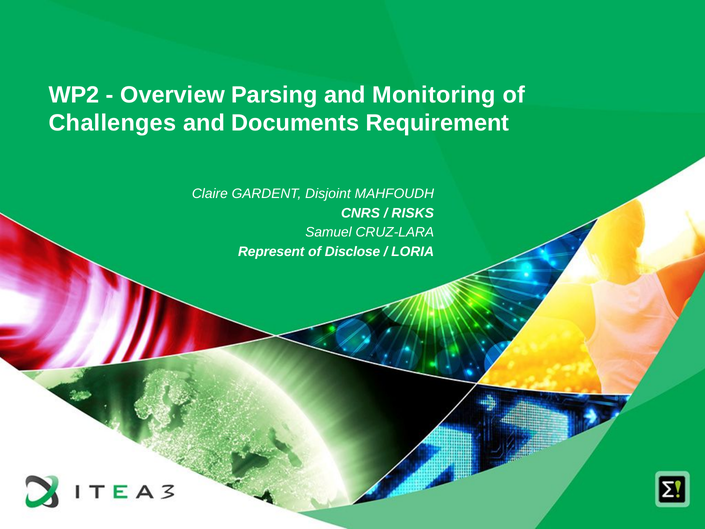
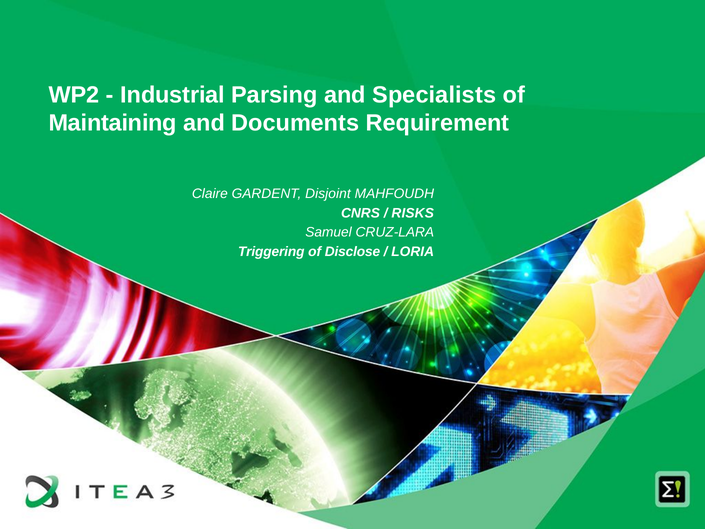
Overview: Overview -> Industrial (173, 95)
Monitoring: Monitoring -> Specialists (434, 95)
Challenges: Challenges -> Maintaining (113, 123)
Represent: Represent -> Triggering (271, 251)
